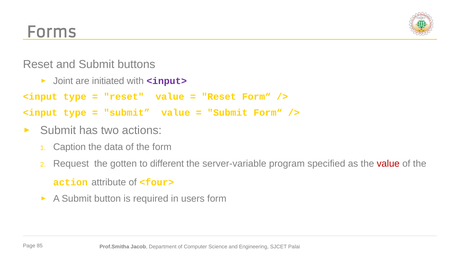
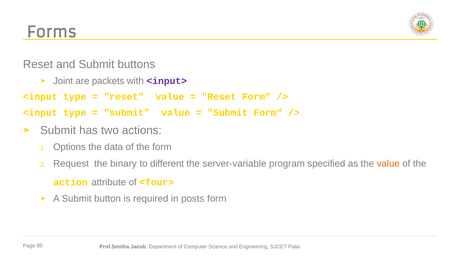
initiated: initiated -> packets (108, 81)
Caption: Caption -> Options (69, 147)
gotten: gotten -> binary (123, 163)
value colour: red -> orange (388, 163)
users: users -> posts (193, 199)
